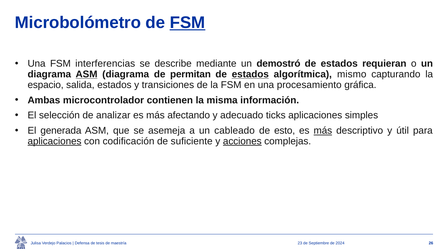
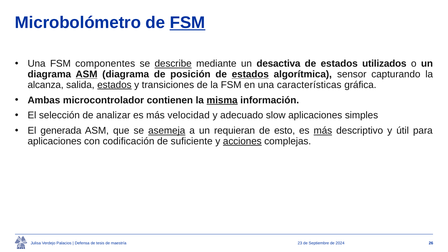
interferencias: interferencias -> componentes (105, 64)
describe underline: none -> present (173, 64)
demostró: demostró -> desactiva (278, 64)
requieran: requieran -> utilizados (384, 64)
permitan: permitan -> posición (190, 74)
mismo: mismo -> sensor (352, 74)
espacio: espacio -> alcanza (46, 85)
estados underline: none -> present (114, 85)
procesamiento: procesamiento -> características (309, 85)
misma underline: none -> present (222, 100)
afectando: afectando -> velocidad (189, 115)
ticks: ticks -> slow (276, 115)
asemeja underline: none -> present (167, 131)
cableado: cableado -> requieran (235, 131)
aplicaciones underline: present -> none (55, 141)
